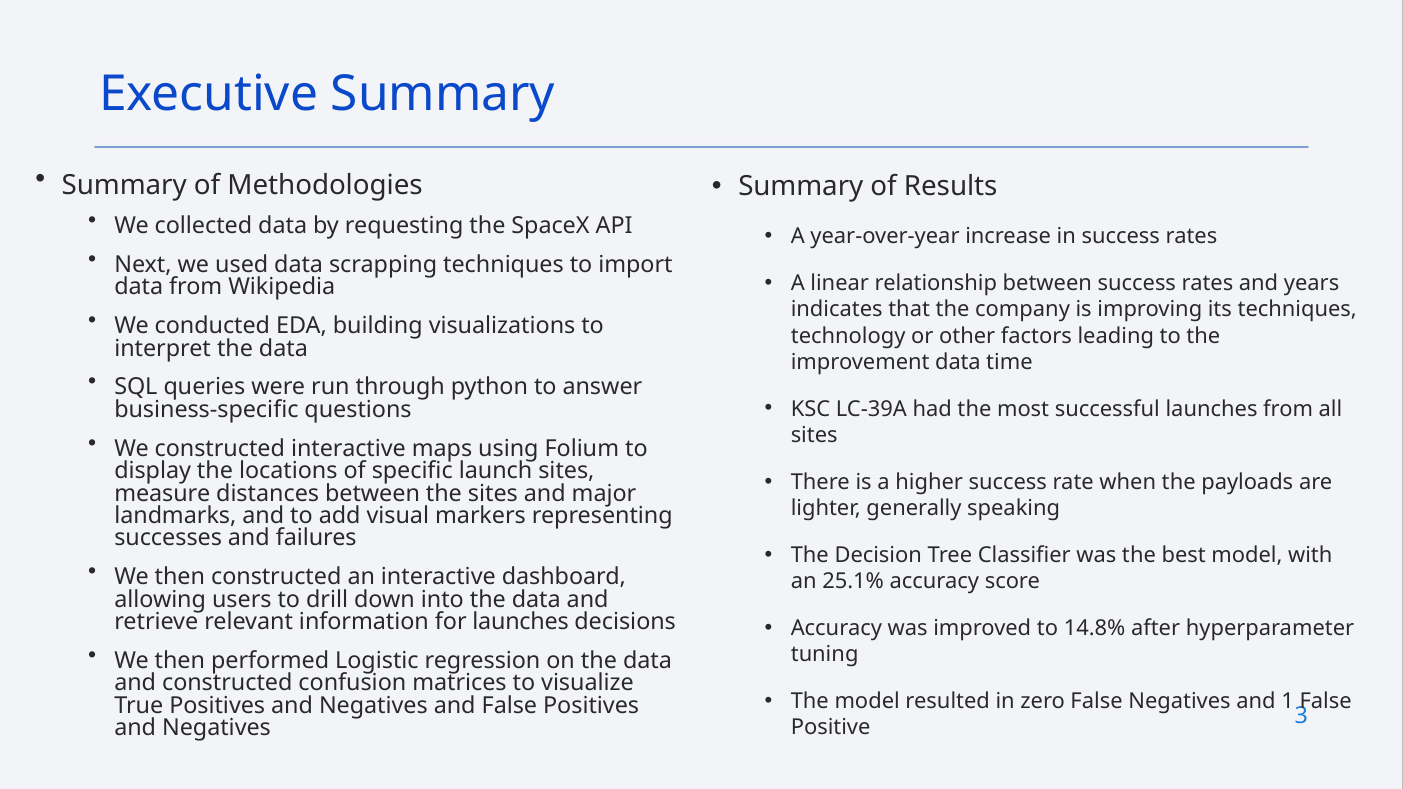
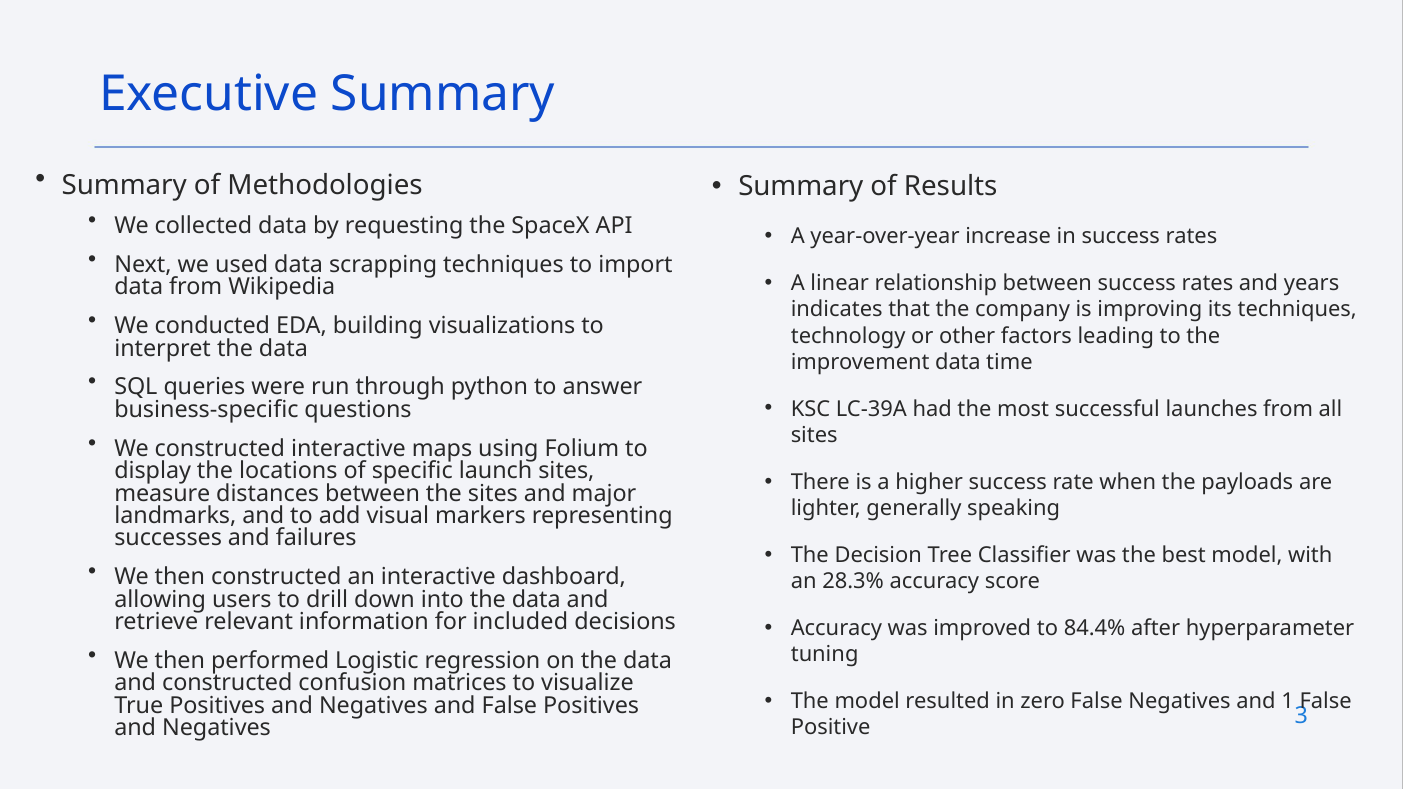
25.1%: 25.1% -> 28.3% (853, 582)
for launches: launches -> included (520, 622)
14.8%: 14.8% -> 84.4% (1095, 628)
